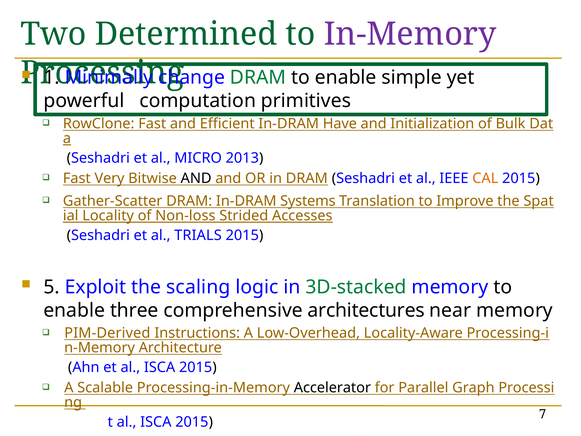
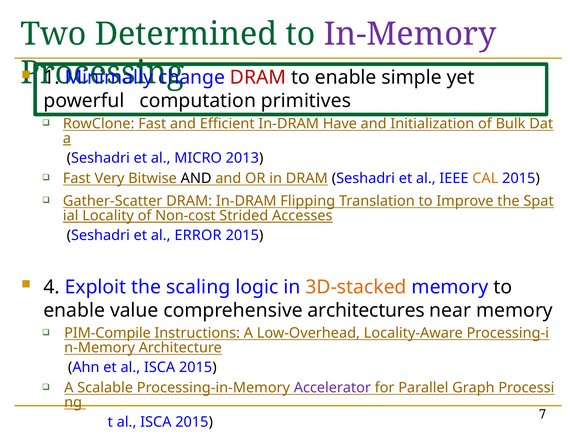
DRAM colour: green -> red (258, 77)
Systems: Systems -> Flipping (308, 201)
Non-loss: Non-loss -> Non-cost (185, 215)
TRIALS: TRIALS -> ERROR (198, 235)
5: 5 -> 4 (52, 287)
3D-stacked colour: green -> orange (356, 287)
three: three -> value (134, 310)
PIM-Derived: PIM-Derived -> PIM-Compile (107, 333)
Accelerator colour: black -> purple (332, 388)
